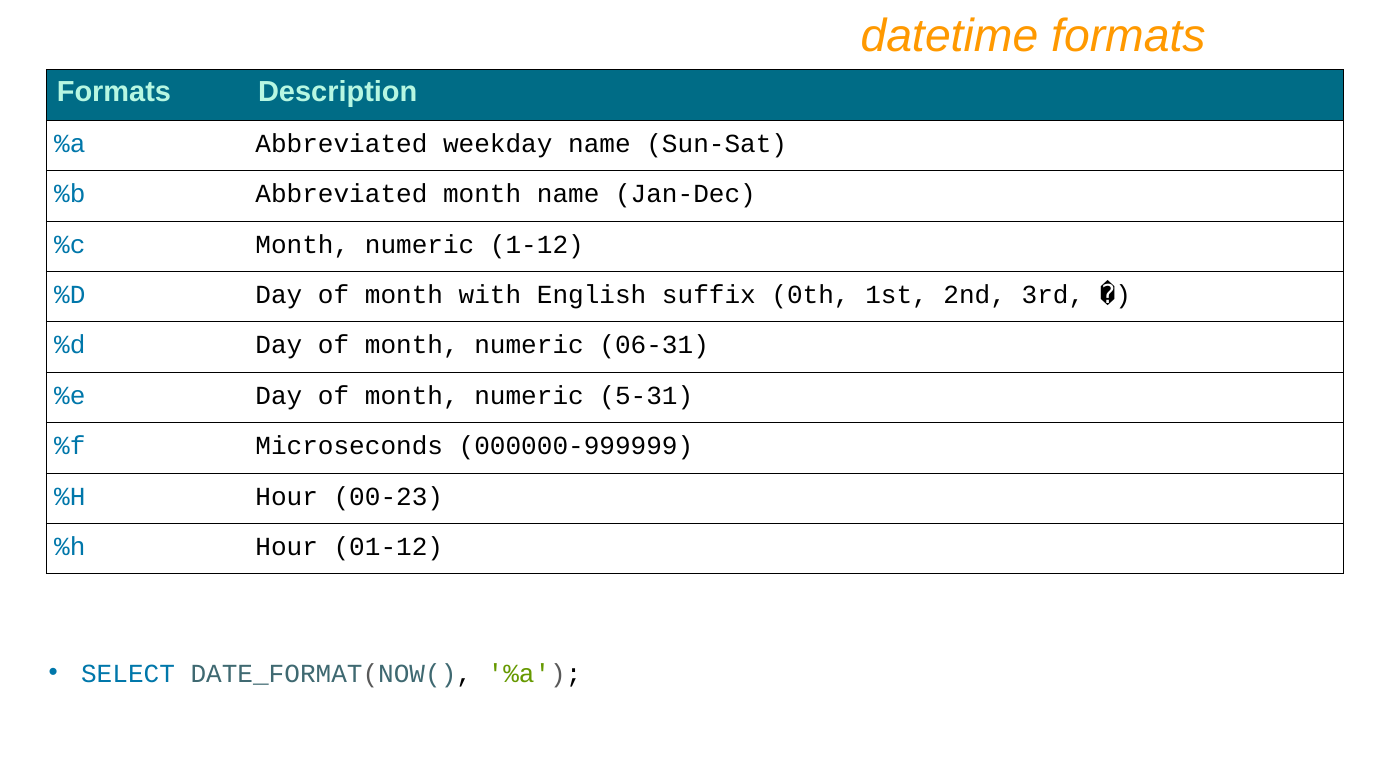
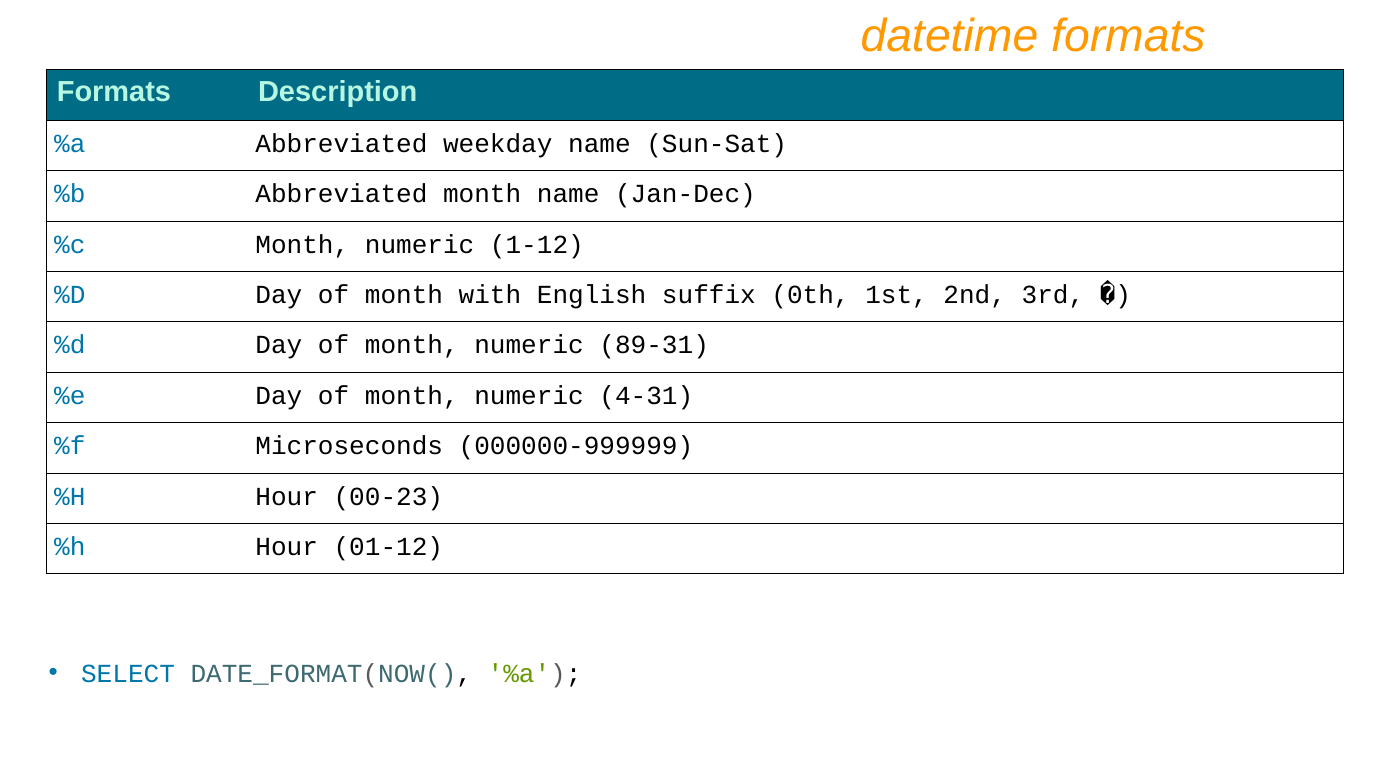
06-31: 06-31 -> 89-31 (654, 345)
5-31: 5-31 -> 4-31 (646, 396)
